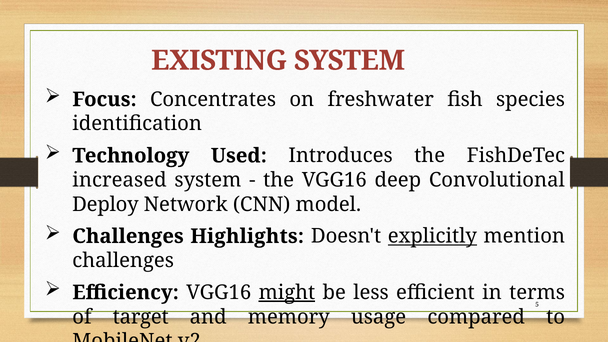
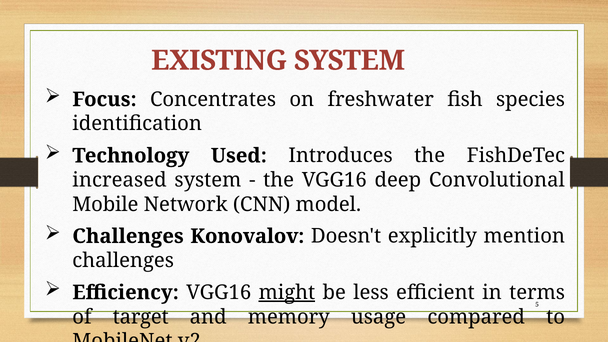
Deploy: Deploy -> Mobile (105, 204)
Highlights: Highlights -> Konovalov (247, 236)
explicitly underline: present -> none (432, 236)
